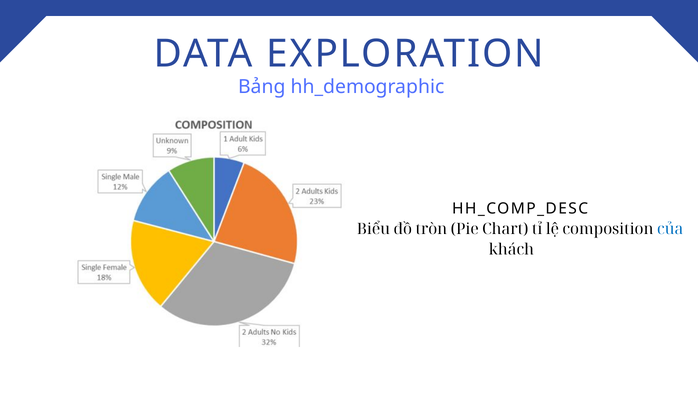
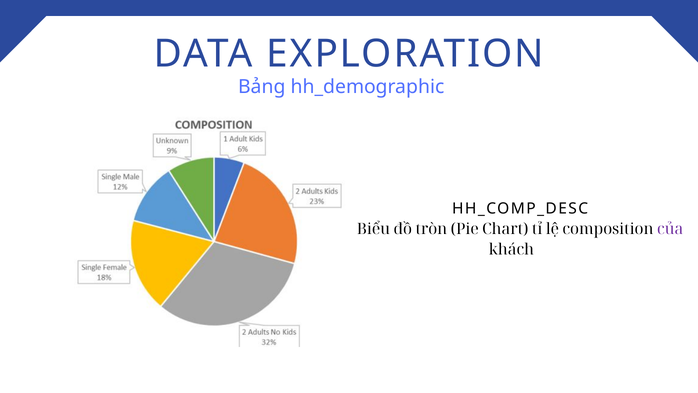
của colour: blue -> purple (670, 229)
